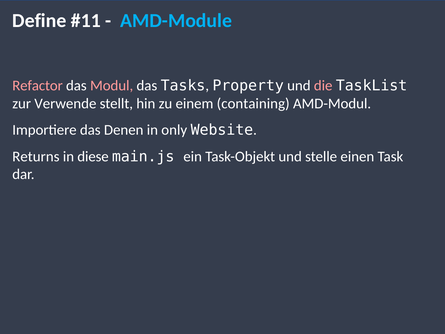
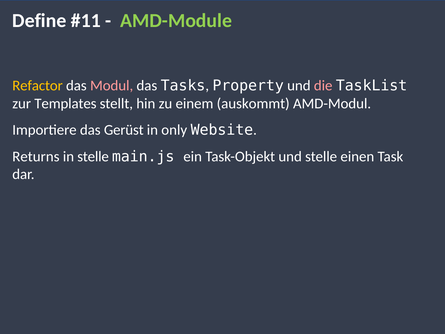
AMD-Module colour: light blue -> light green (176, 21)
Refactor colour: pink -> yellow (38, 86)
Verwende: Verwende -> Templates (65, 103)
containing: containing -> auskommt (253, 103)
Denen: Denen -> Gerüst (124, 130)
in diese: diese -> stelle (93, 156)
